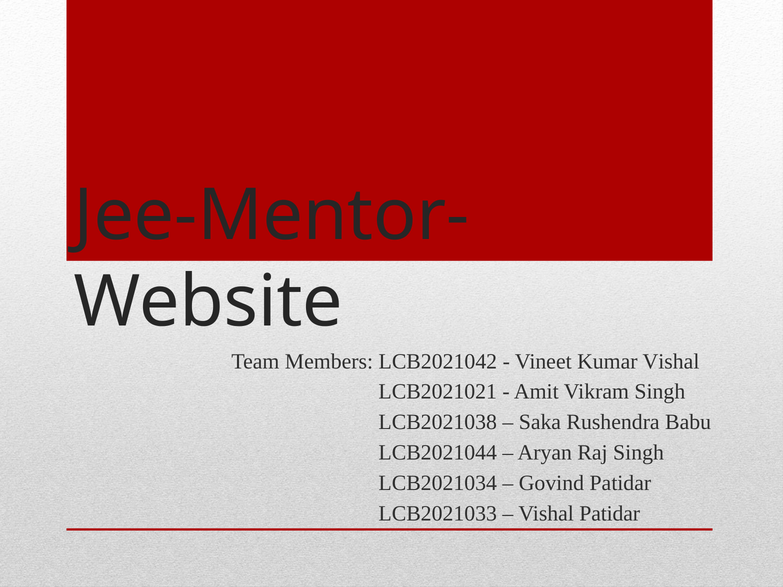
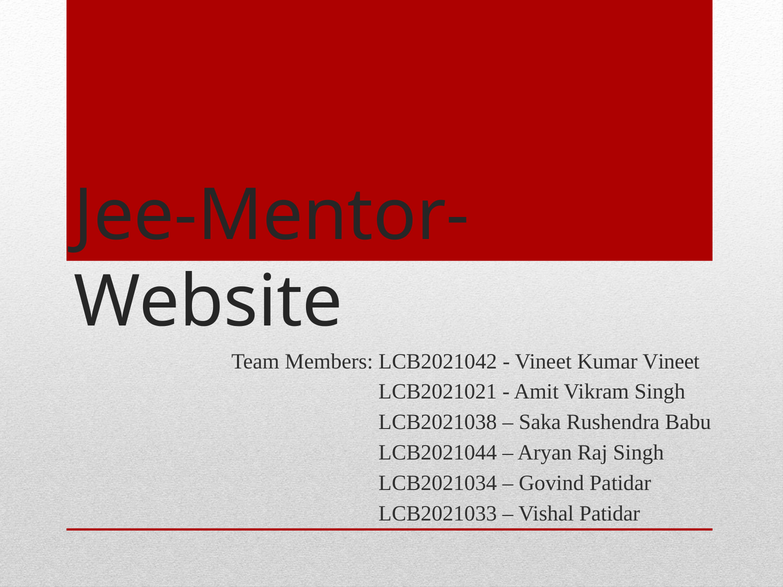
Kumar Vishal: Vishal -> Vineet (671, 361)
